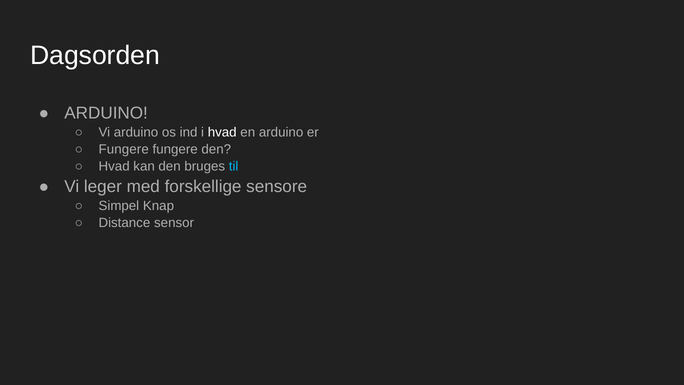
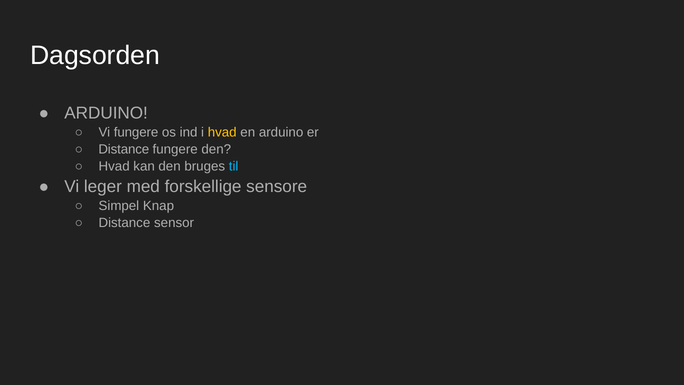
Vi arduino: arduino -> fungere (136, 132)
hvad colour: white -> yellow (222, 132)
Fungere: Fungere -> Distance (124, 149)
